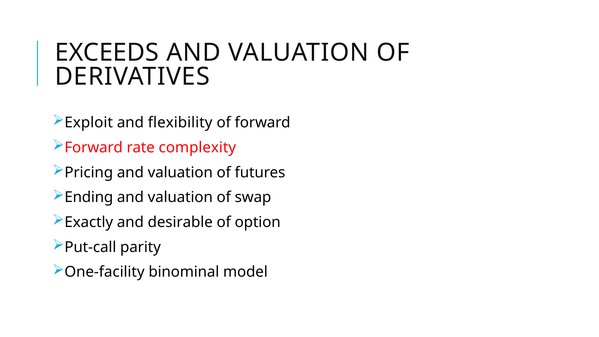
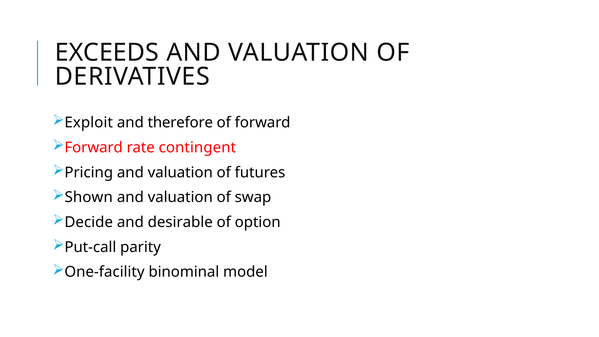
flexibility: flexibility -> therefore (180, 123)
complexity: complexity -> contingent (197, 147)
Ending: Ending -> Shown (89, 197)
Exactly: Exactly -> Decide (89, 222)
